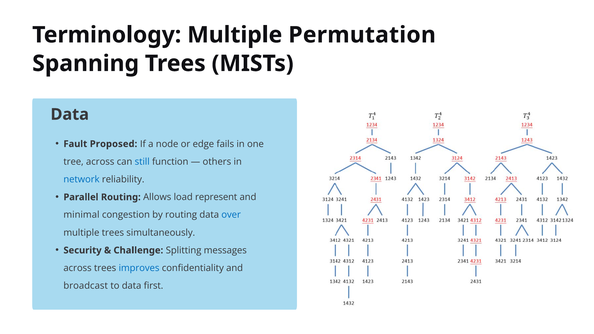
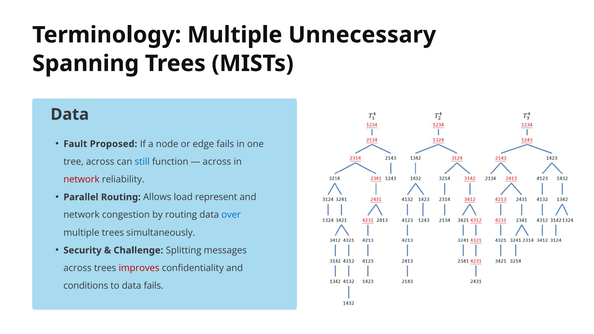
Permutation: Permutation -> Unnecessary (362, 35)
others: others -> across (217, 162)
network colour: blue -> red (81, 179)
minimal: minimal -> network (81, 215)
improves colour: blue -> red (139, 268)
broadcast: broadcast -> conditions (86, 286)
data first: first -> fails (154, 286)
